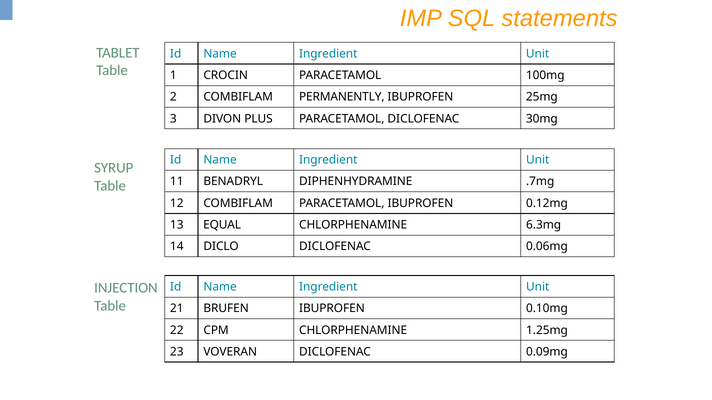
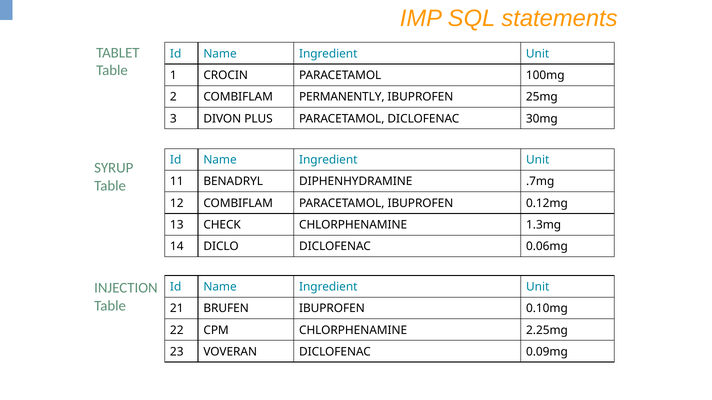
EQUAL: EQUAL -> CHECK (222, 225)
6.3mg: 6.3mg -> 1.3mg (544, 225)
1.25mg: 1.25mg -> 2.25mg (547, 331)
